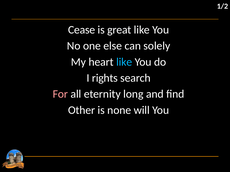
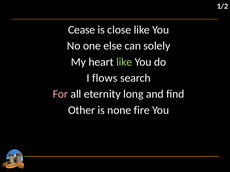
great: great -> close (119, 30)
like colour: light blue -> light green (124, 62)
rights: rights -> flows (105, 78)
will: will -> fire (142, 110)
